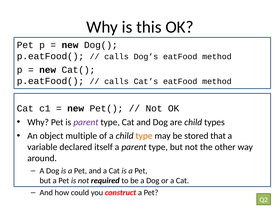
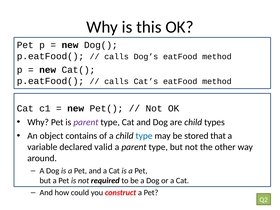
multiple: multiple -> contains (81, 136)
type colour: orange -> blue (144, 136)
itself: itself -> valid (103, 147)
